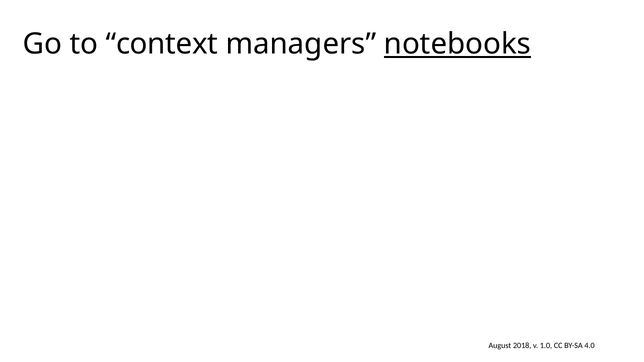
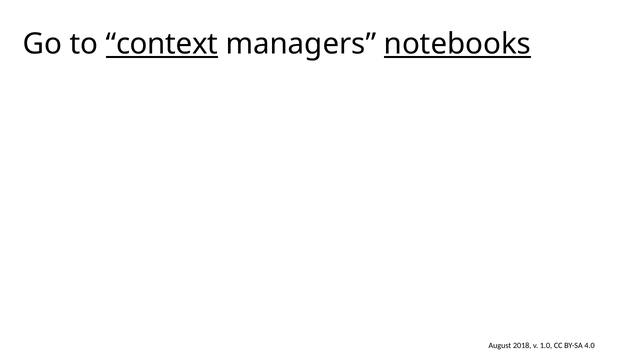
context underline: none -> present (162, 44)
